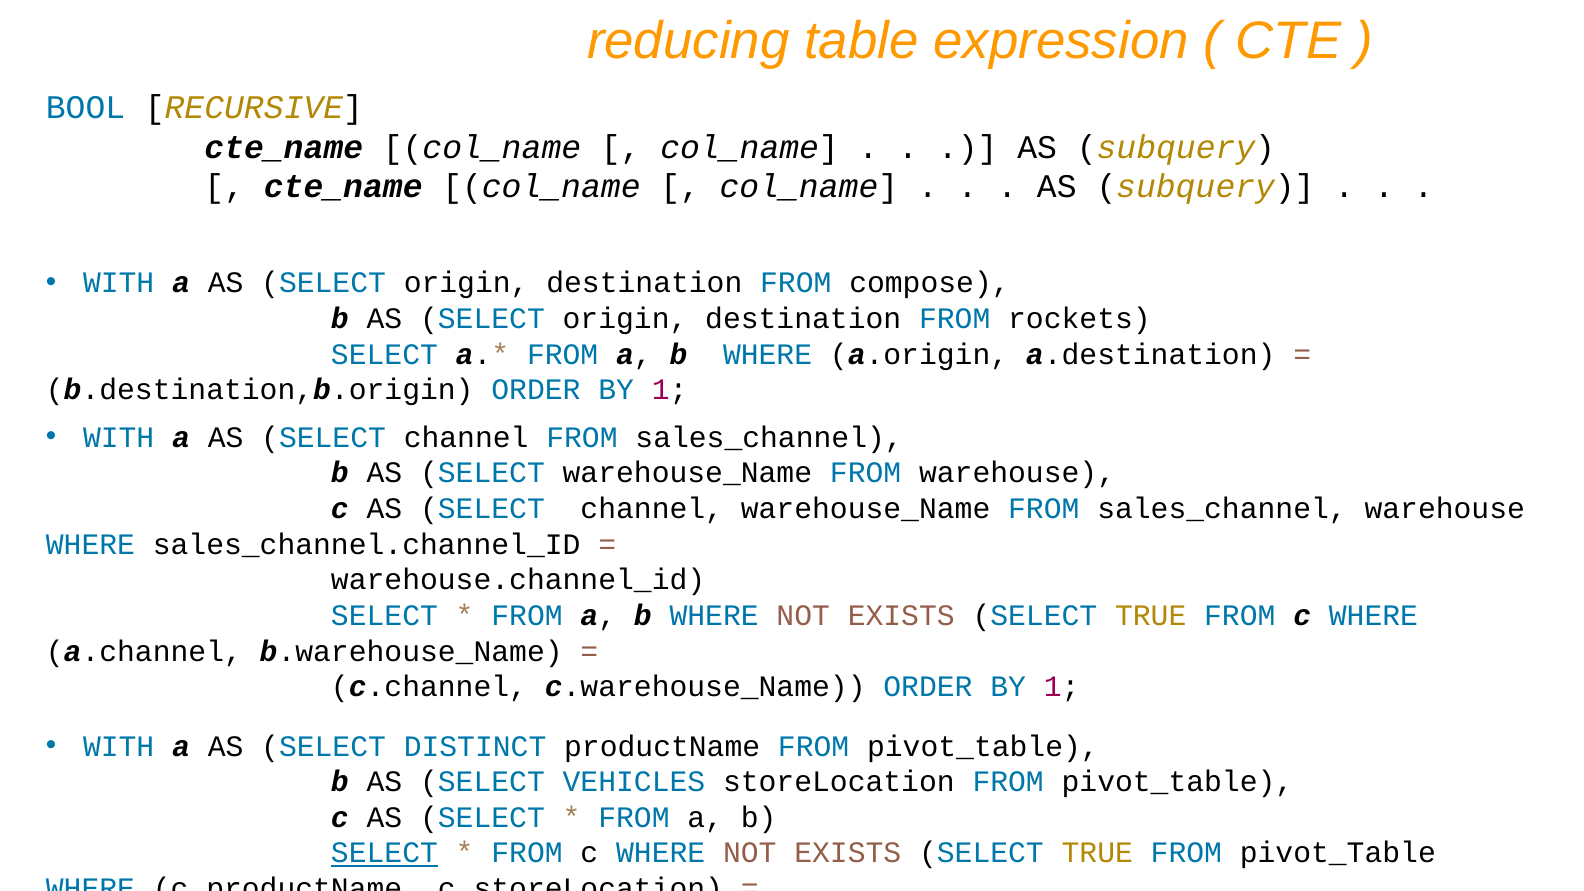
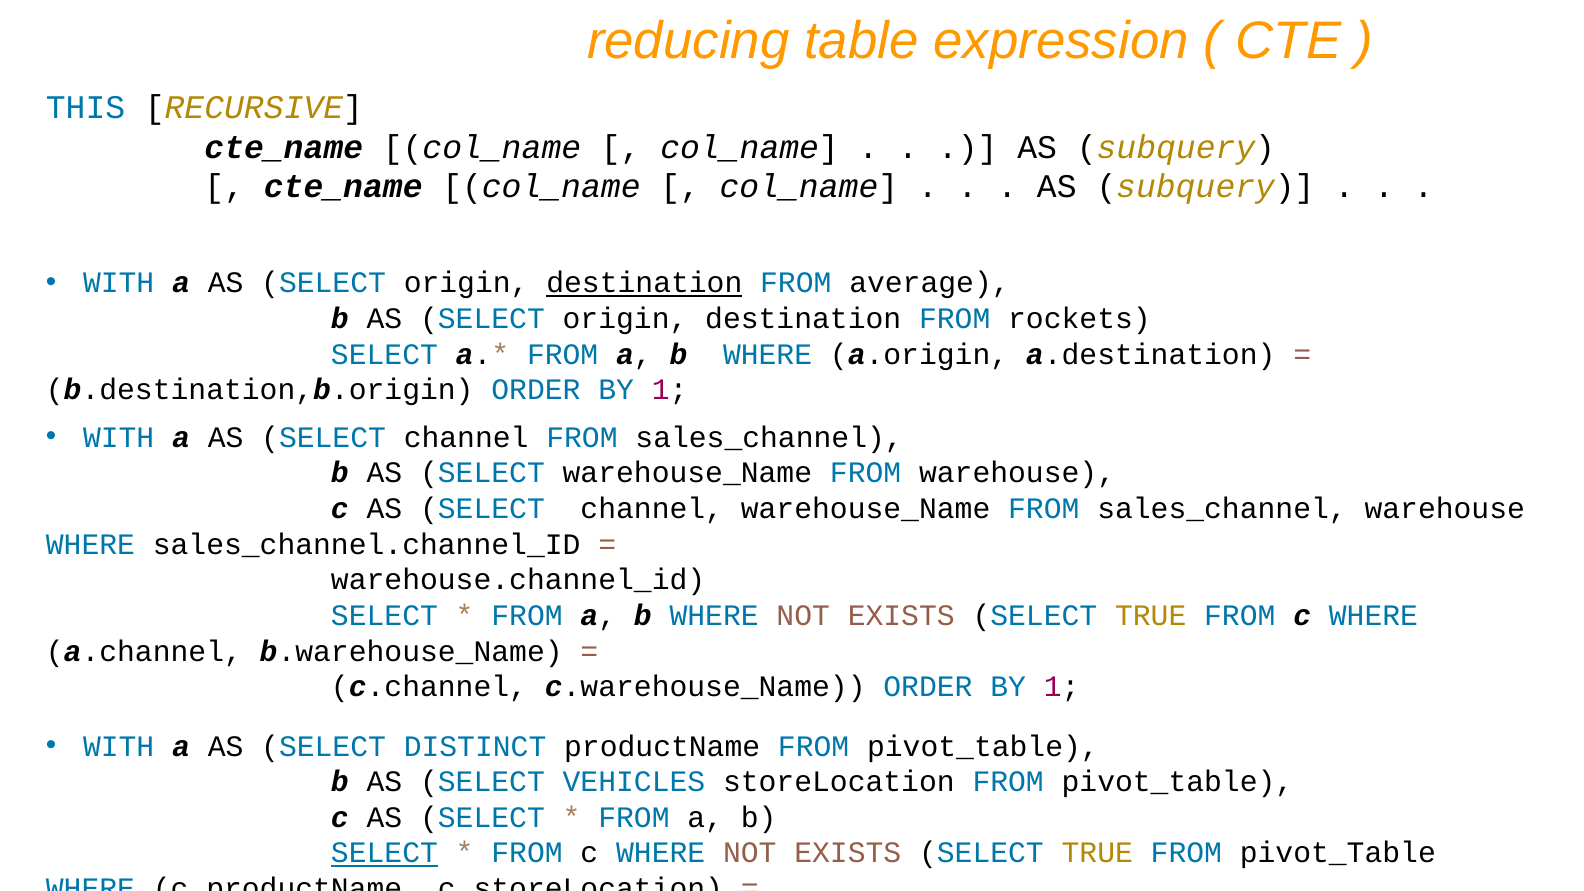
BOOL: BOOL -> THIS (86, 108)
destination underline: none -> present (644, 283)
compose: compose -> average (929, 283)
